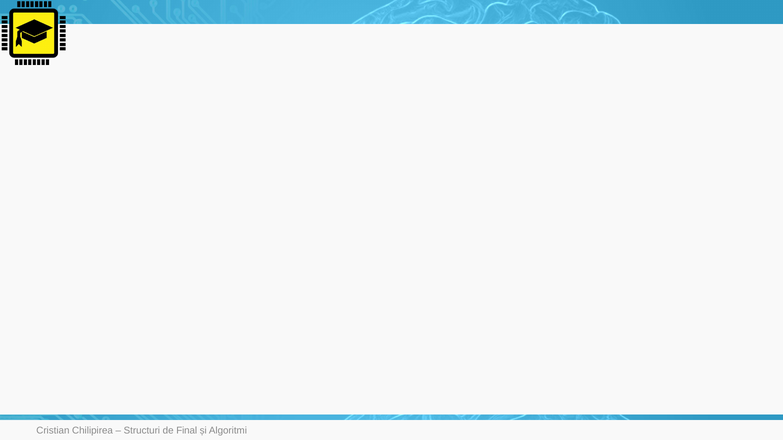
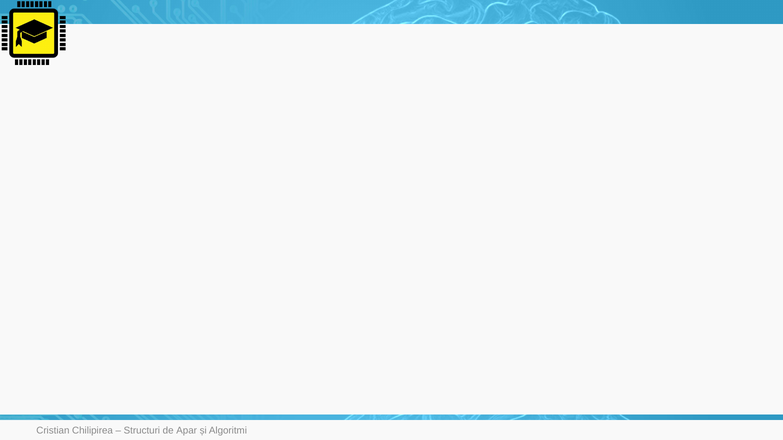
Final: Final -> Apar (187, 431)
